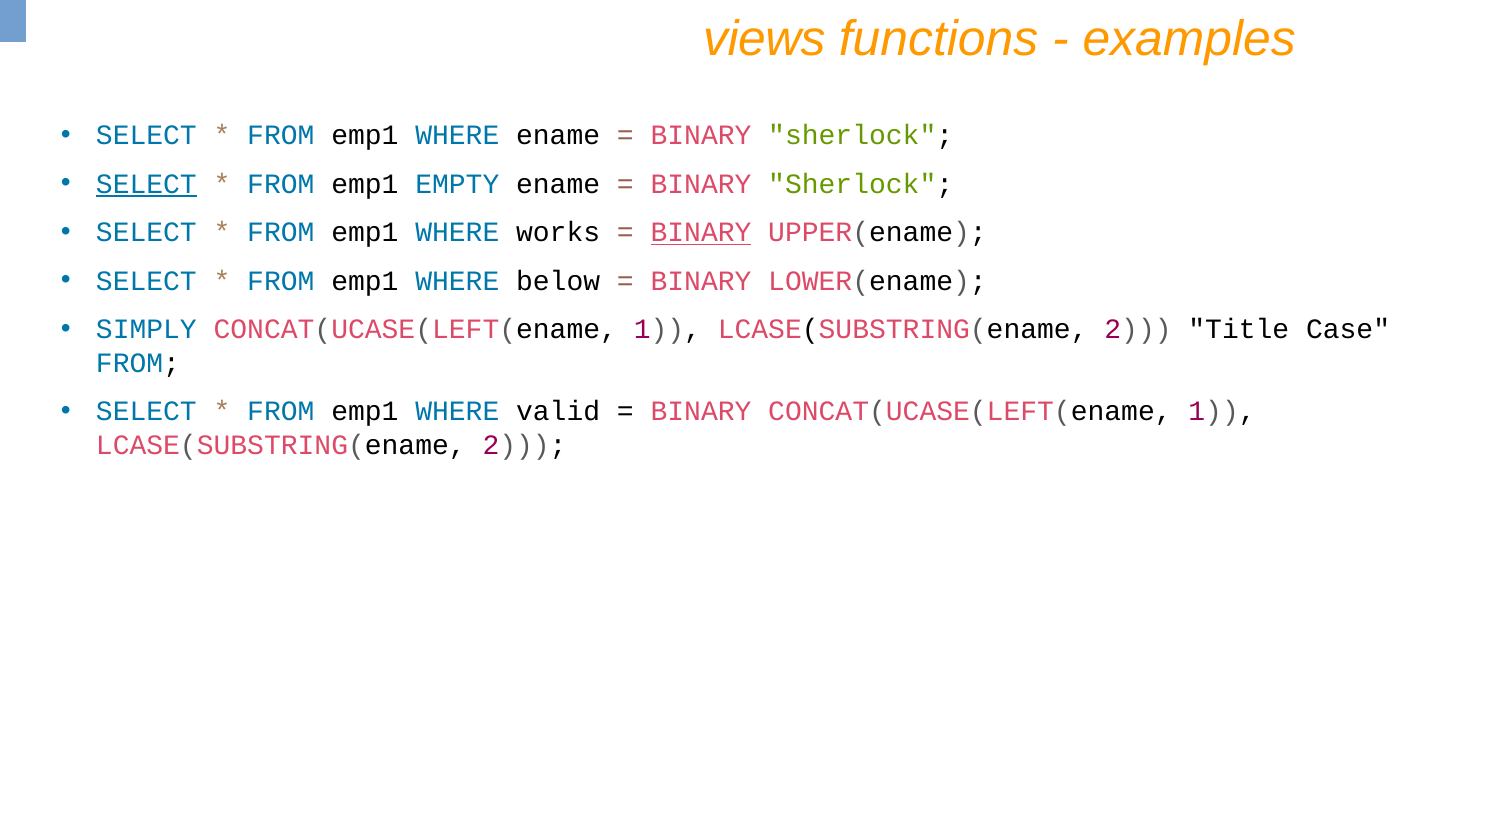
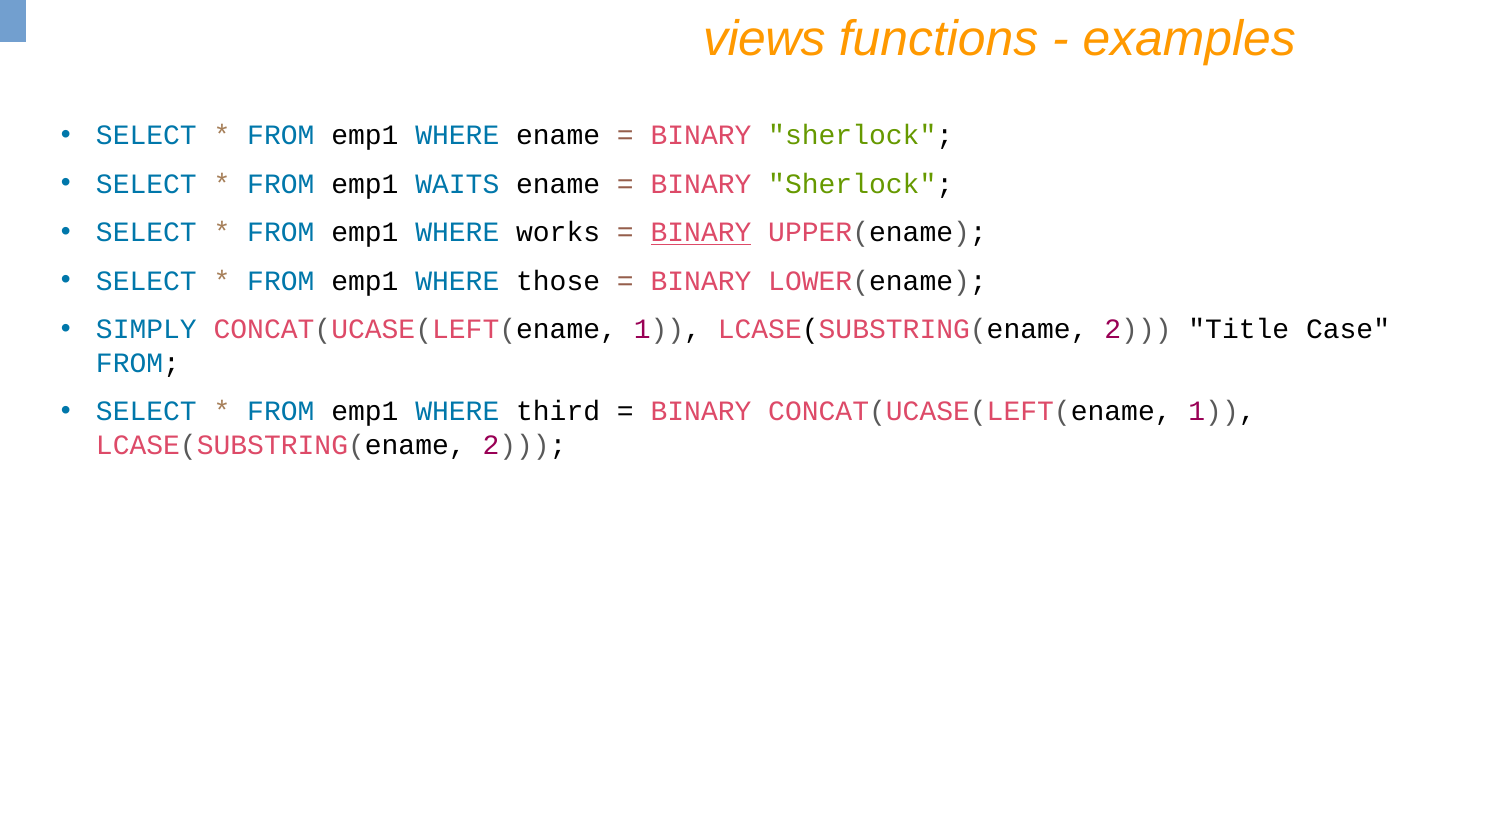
SELECT underline: present -> none (146, 184)
EMPTY: EMPTY -> WAITS (457, 184)
below: below -> those (558, 281)
valid: valid -> third (558, 412)
